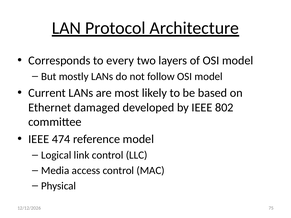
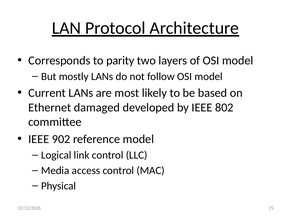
every: every -> parity (120, 61)
474: 474 -> 902 (61, 139)
